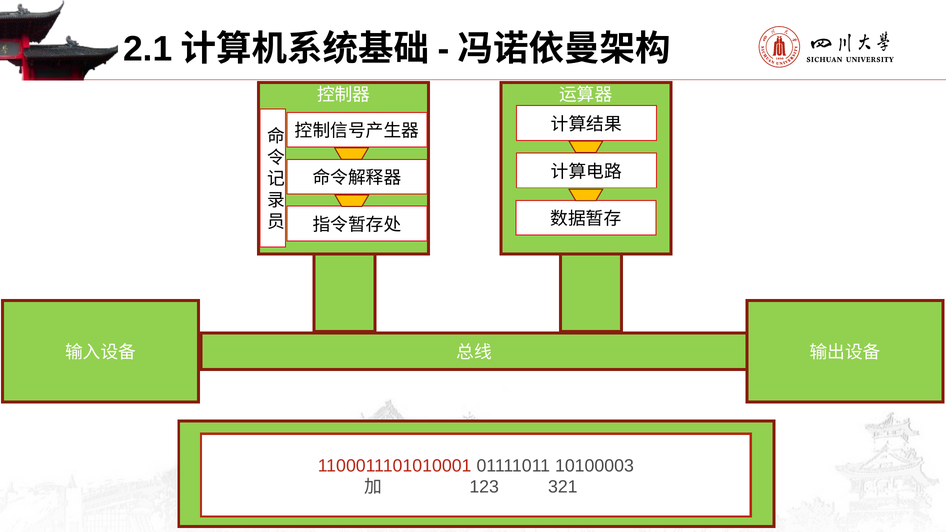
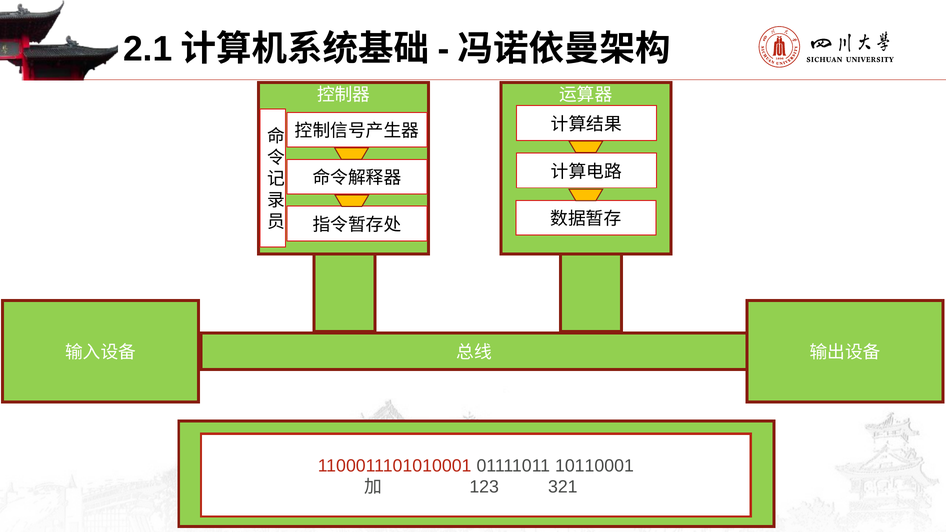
10100003: 10100003 -> 10110001 (594, 466)
